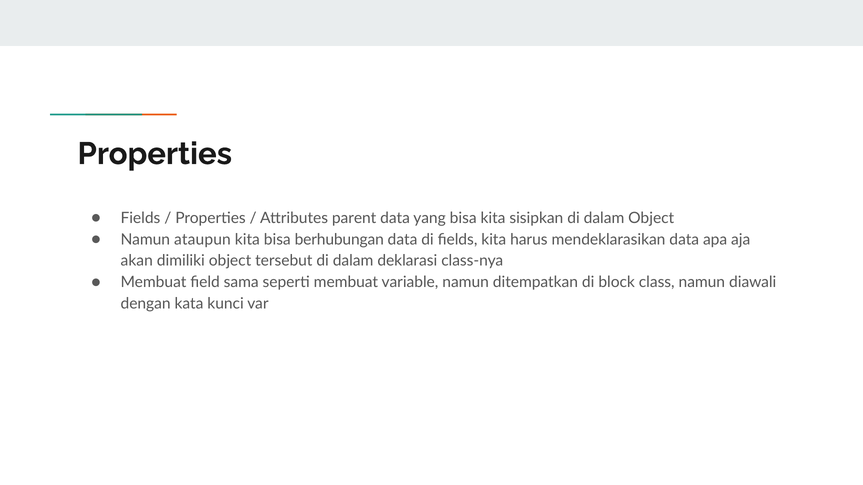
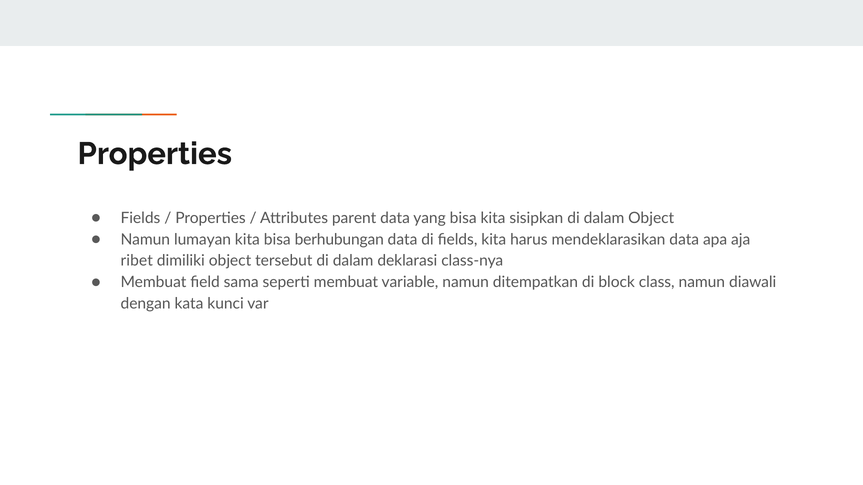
ataupun: ataupun -> lumayan (203, 240)
akan: akan -> ribet (137, 261)
